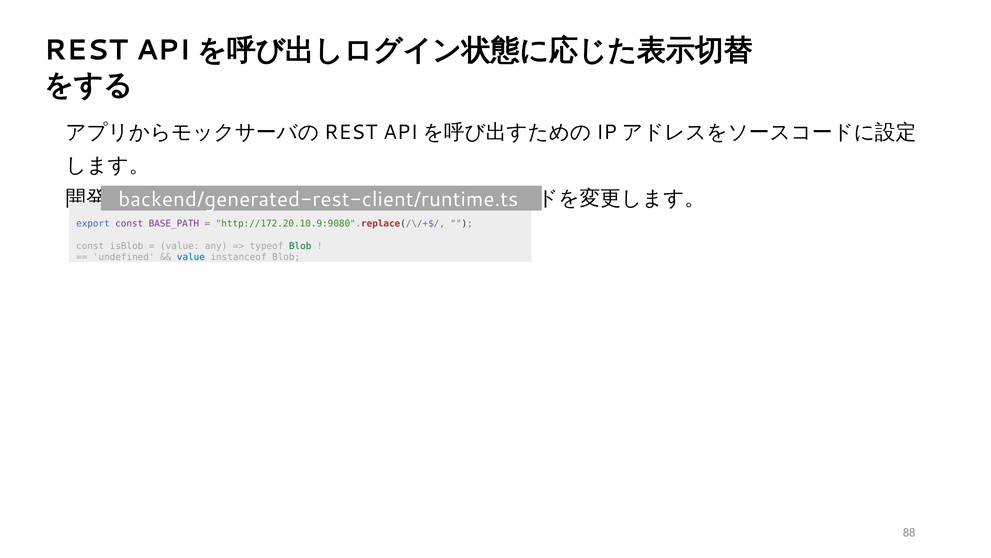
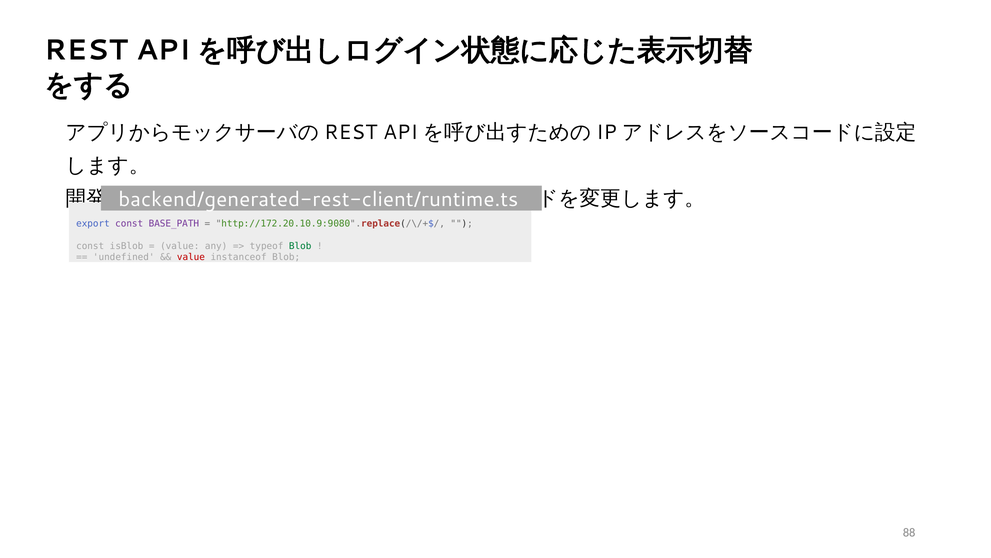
value colour: blue -> red (191, 257)
